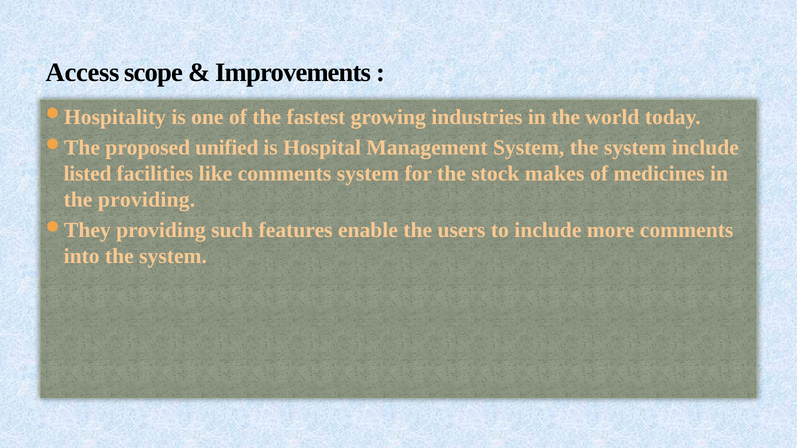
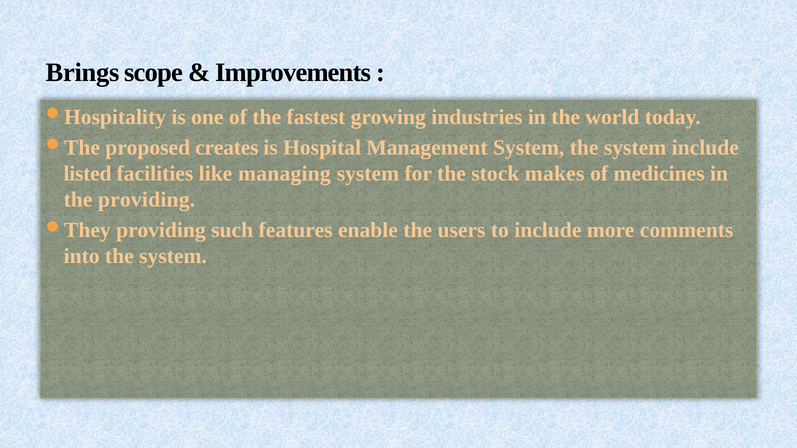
Access: Access -> Brings (83, 73)
unified: unified -> creates (227, 148)
like comments: comments -> managing (284, 174)
